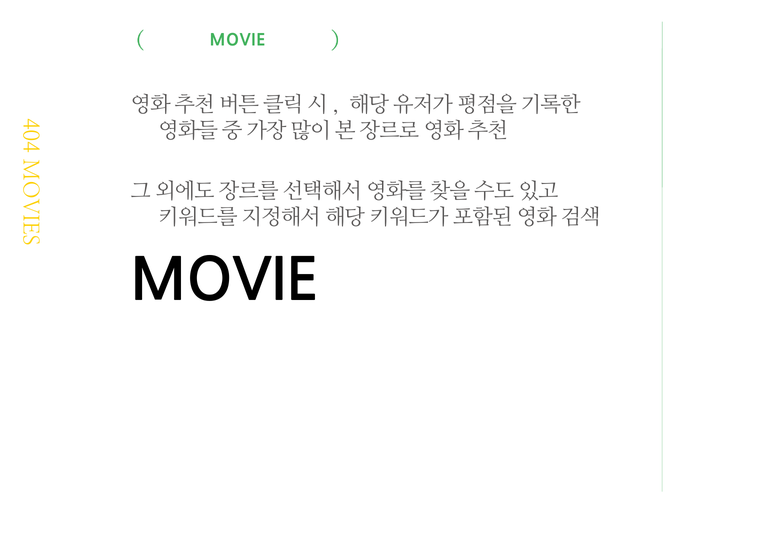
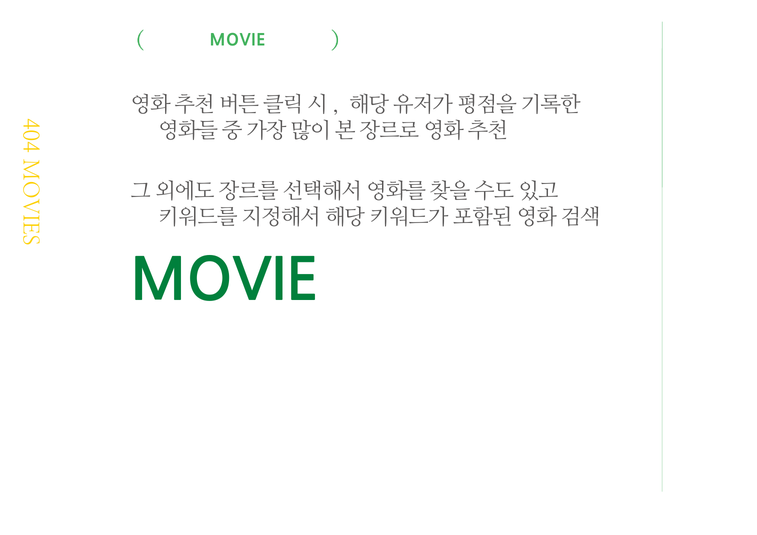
MOVIE colour: black -> green (225, 281)
